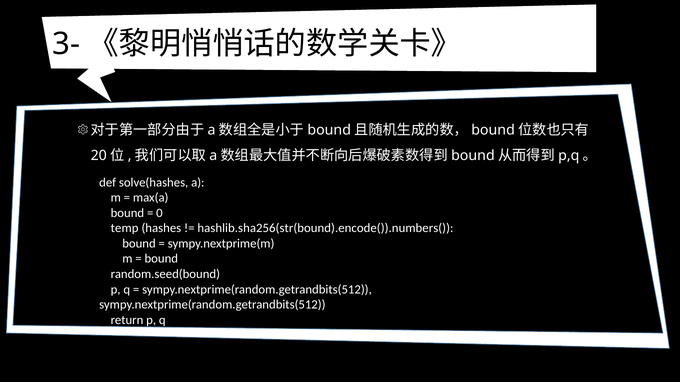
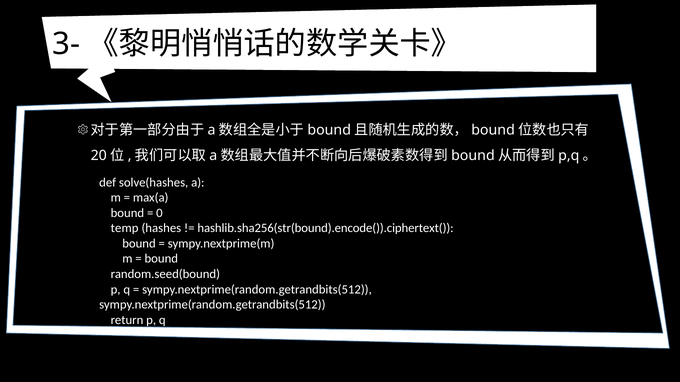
hashlib.sha256(str(bound).encode()).numbers(: hashlib.sha256(str(bound).encode()).numbers( -> hashlib.sha256(str(bound).encode()).ciphertext( (326, 229)
